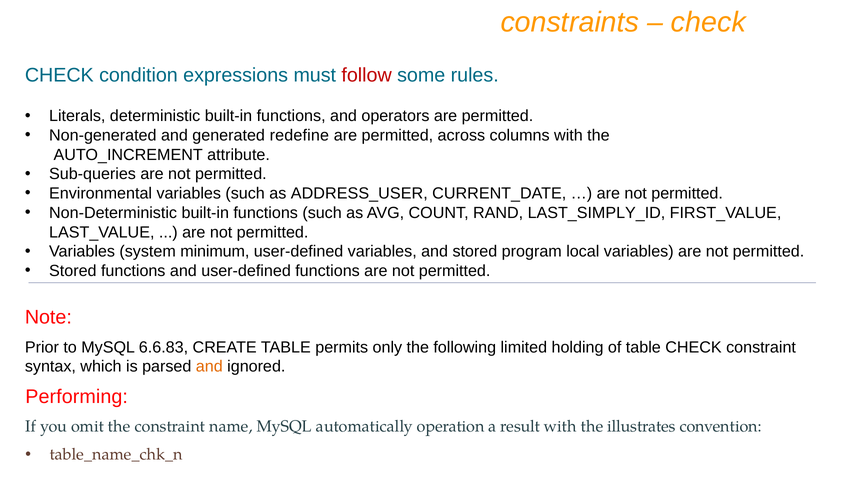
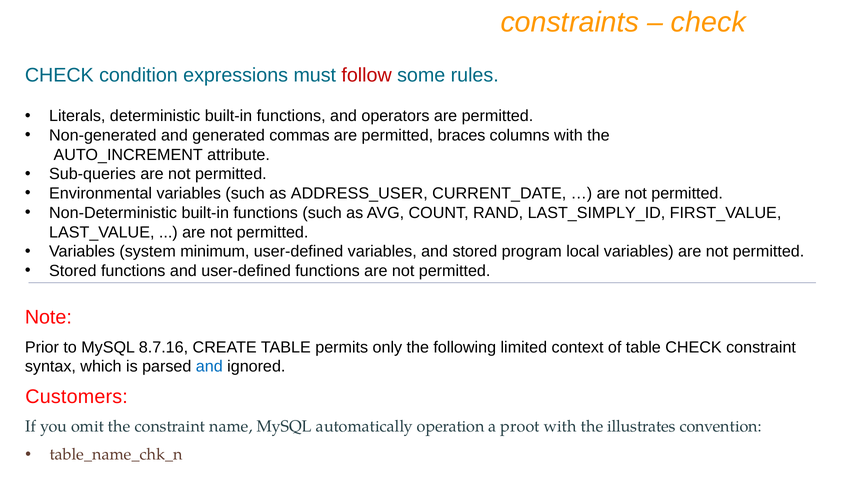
redefine: redefine -> commas (299, 135)
across: across -> braces (461, 135)
6.6.83: 6.6.83 -> 8.7.16 (163, 347)
holding: holding -> context (578, 347)
and colour: orange -> blue (209, 366)
Performing: Performing -> Customers (77, 397)
result: result -> proot (520, 426)
